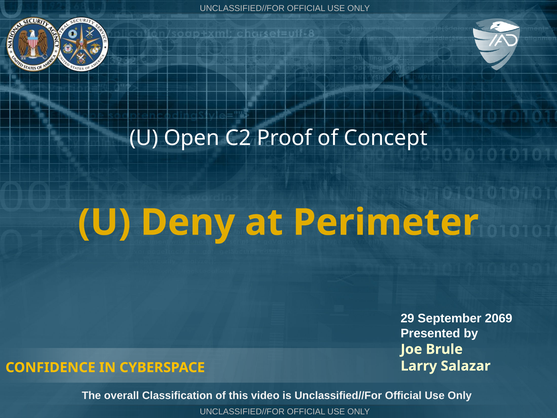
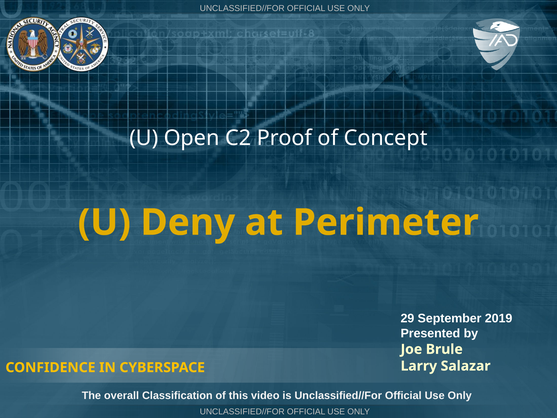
2069: 2069 -> 2019 (499, 318)
